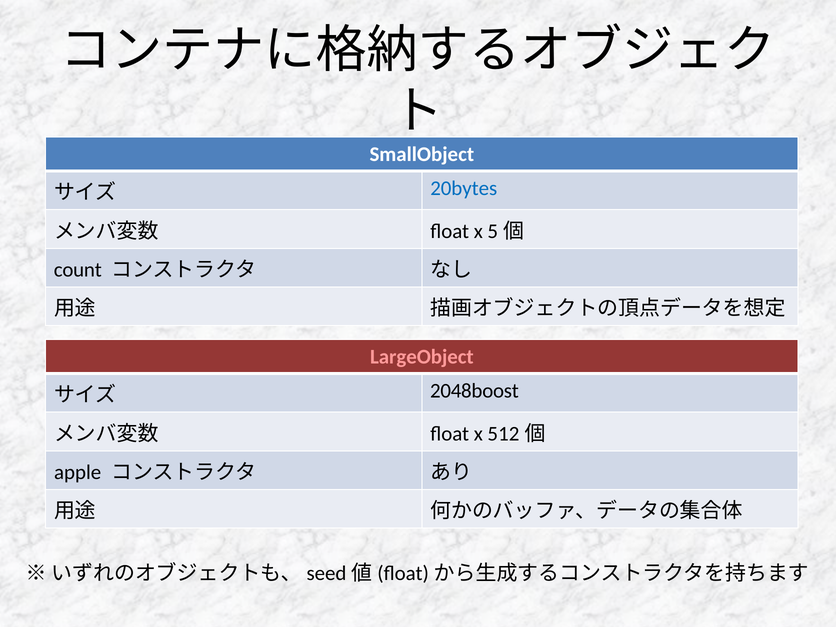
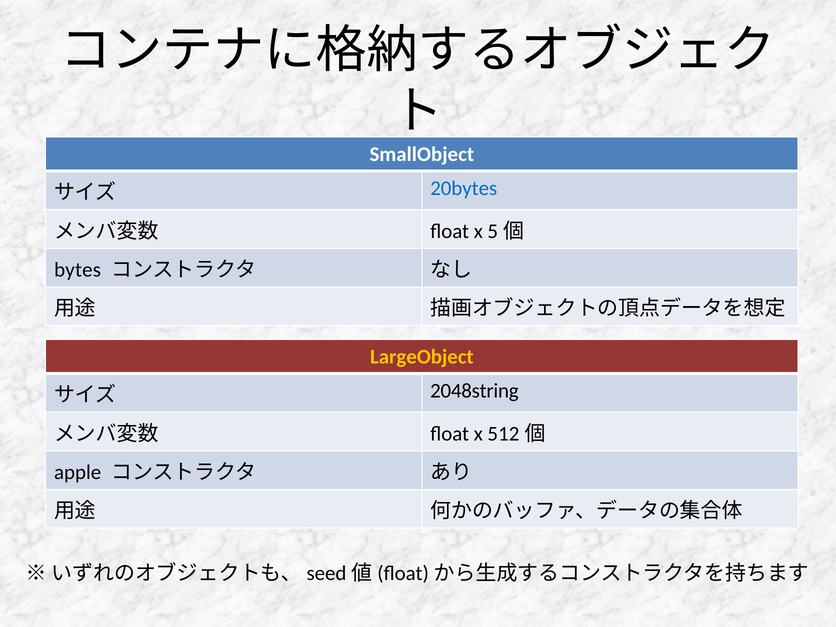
count: count -> bytes (78, 270)
LargeObject colour: pink -> yellow (422, 357)
2048boost: 2048boost -> 2048string (474, 391)
